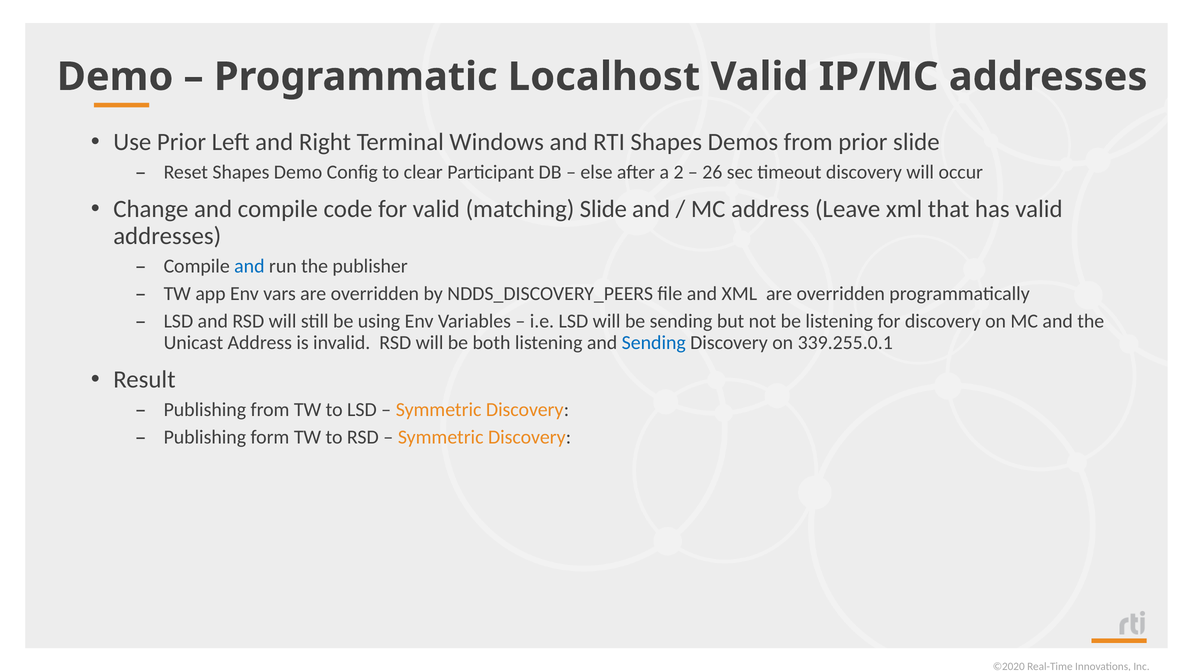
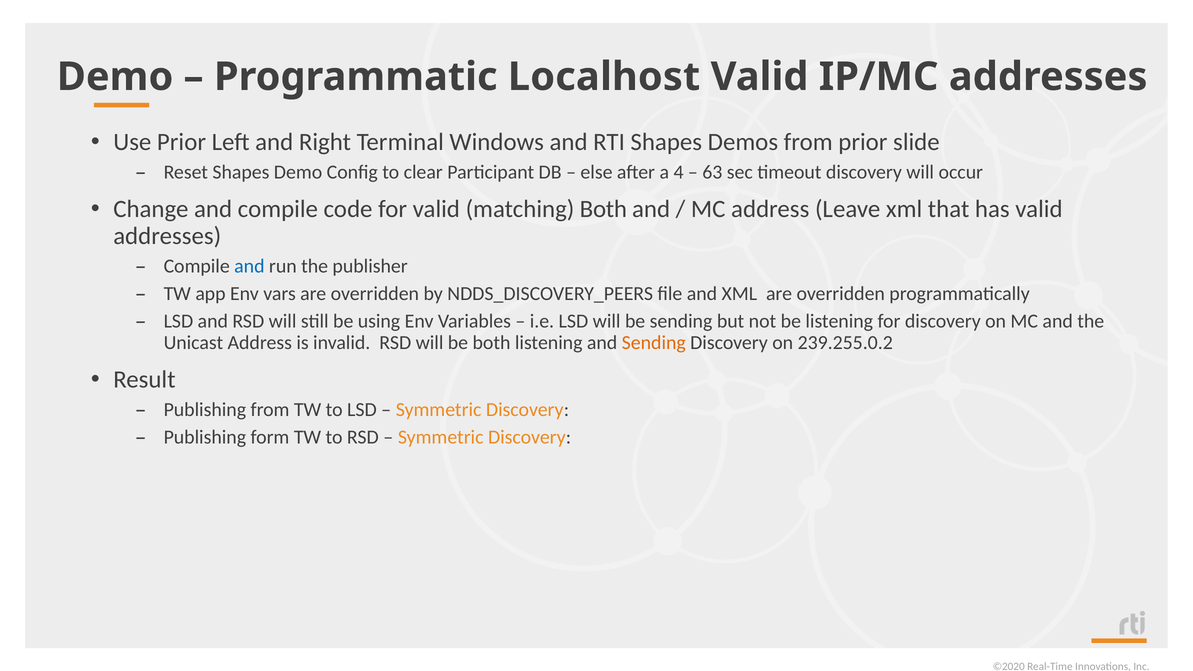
2: 2 -> 4 (679, 172)
26: 26 -> 63 (712, 172)
matching Slide: Slide -> Both (603, 209)
Sending colour: blue -> orange (654, 343)
339.255.0.1: 339.255.0.1 -> 239.255.0.2 (845, 343)
